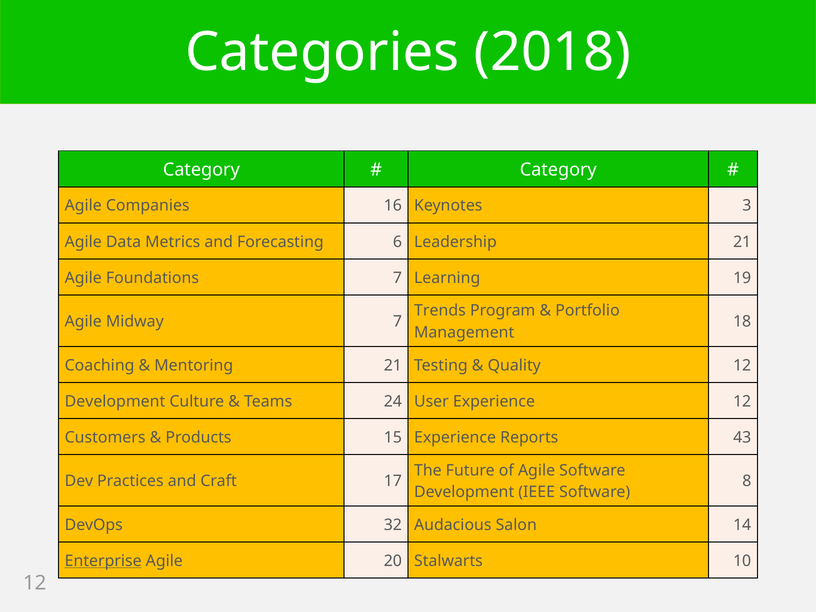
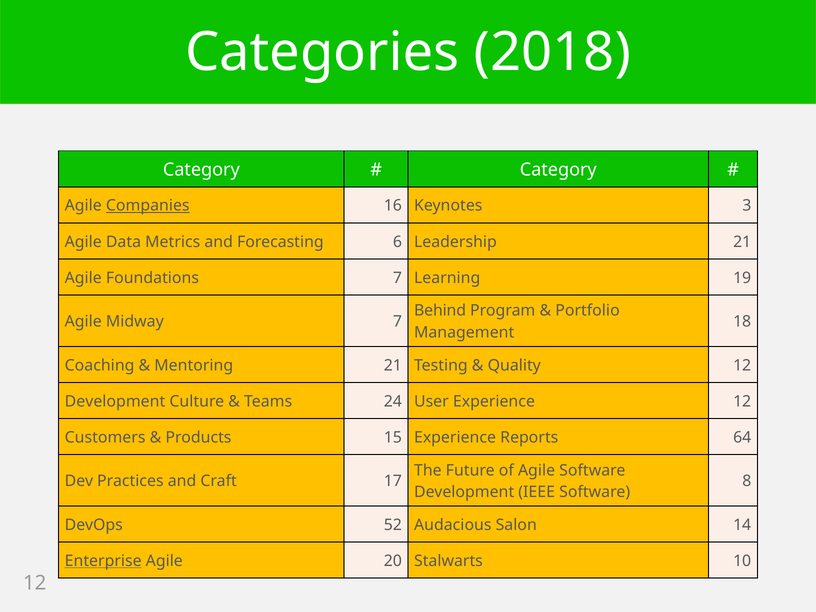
Companies underline: none -> present (148, 206)
Trends: Trends -> Behind (440, 311)
43: 43 -> 64 (742, 437)
32: 32 -> 52 (393, 525)
